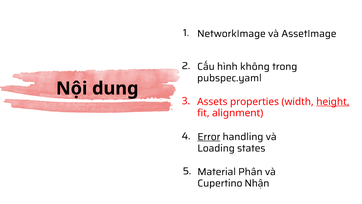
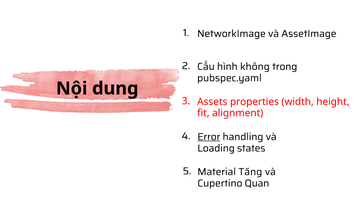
height underline: present -> none (333, 102)
Phân: Phân -> Tăng (250, 171)
Nhận: Nhận -> Quan (257, 183)
